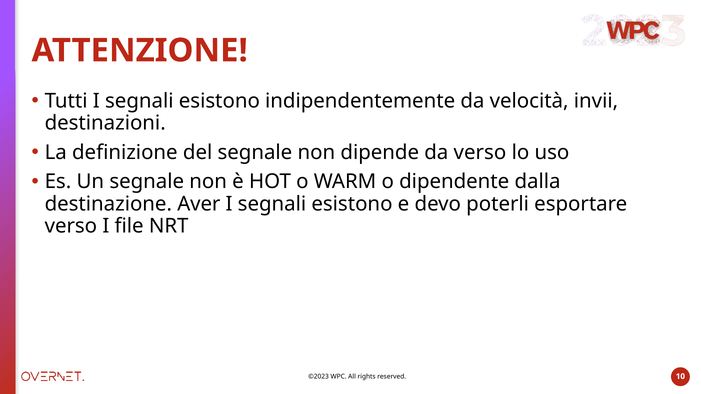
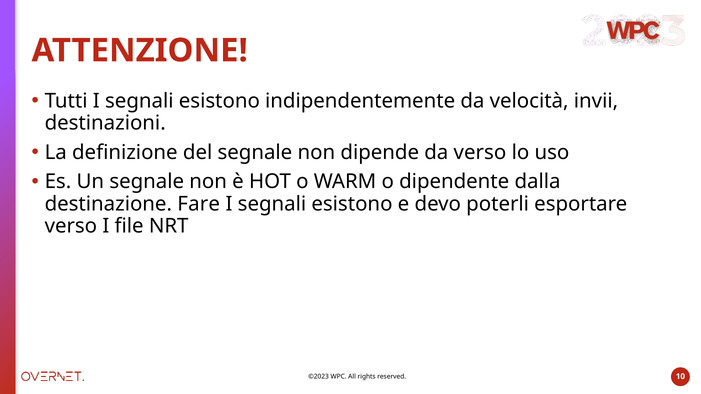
Aver: Aver -> Fare (199, 204)
